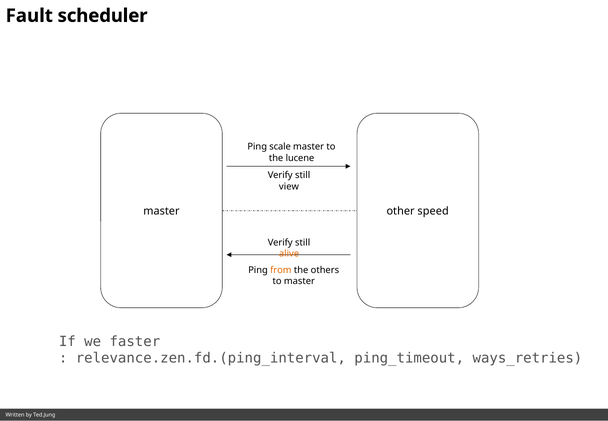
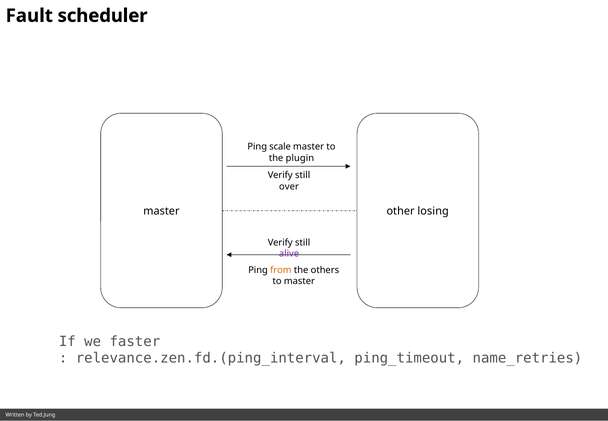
lucene: lucene -> plugin (300, 158)
view: view -> over (289, 186)
speed: speed -> losing (433, 211)
alive colour: orange -> purple (289, 254)
ways_retries: ways_retries -> name_retries (527, 358)
